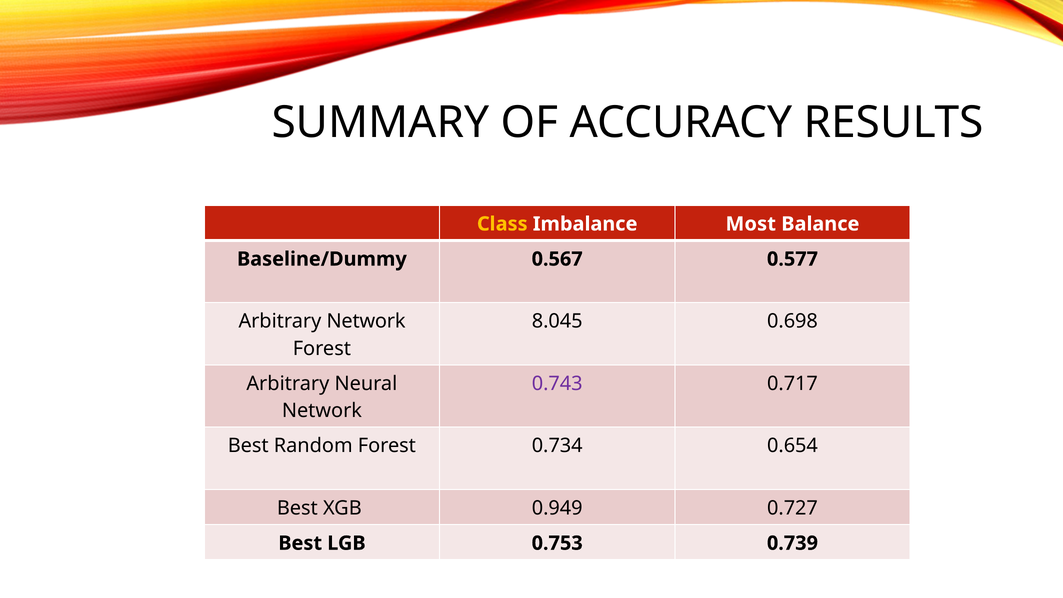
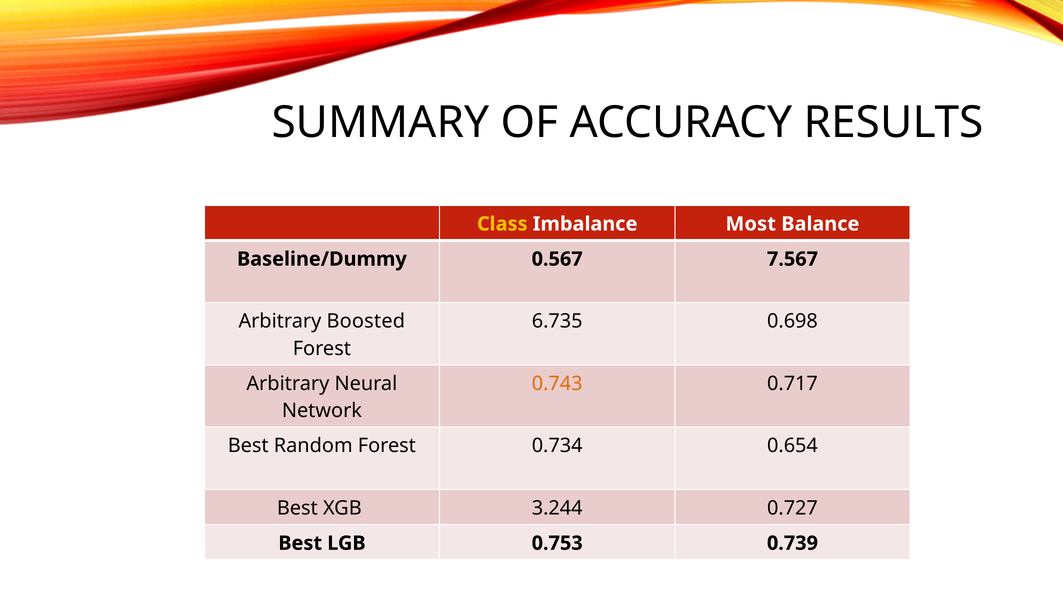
0.577: 0.577 -> 7.567 (792, 259)
Arbitrary Network: Network -> Boosted (366, 321)
8.045: 8.045 -> 6.735 (557, 321)
0.743 colour: purple -> orange (557, 384)
0.949: 0.949 -> 3.244 (557, 508)
